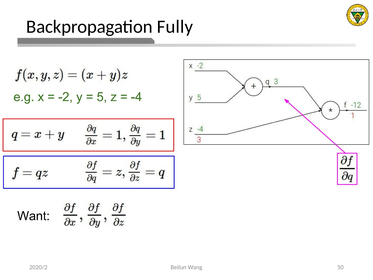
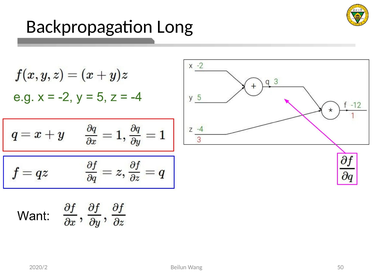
Fully: Fully -> Long (175, 27)
